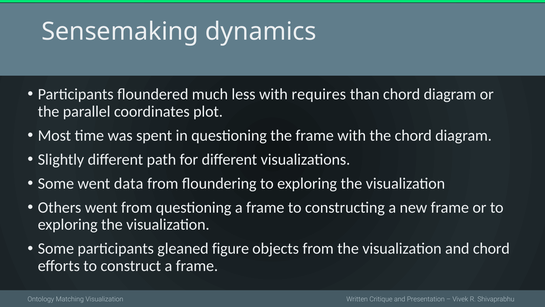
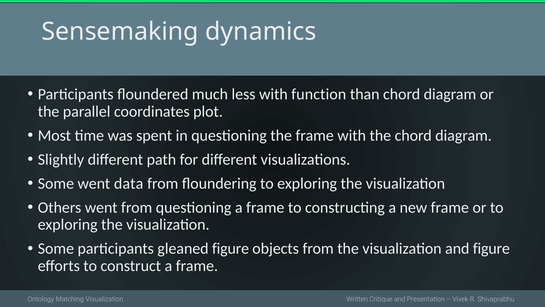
requires: requires -> function (319, 94)
and chord: chord -> figure (491, 248)
